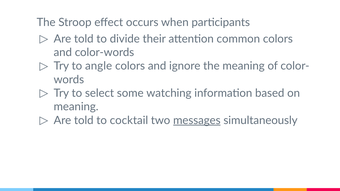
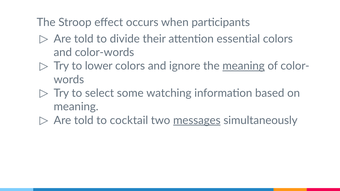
common: common -> essential (238, 39)
angle: angle -> lower (99, 66)
meaning underline: none -> present (244, 66)
